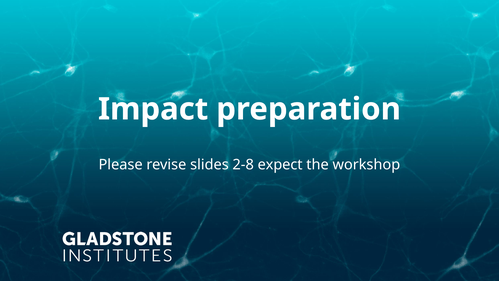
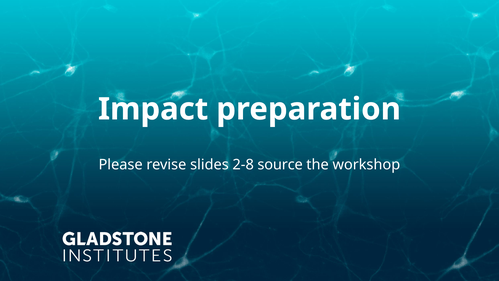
expect: expect -> source (280, 164)
